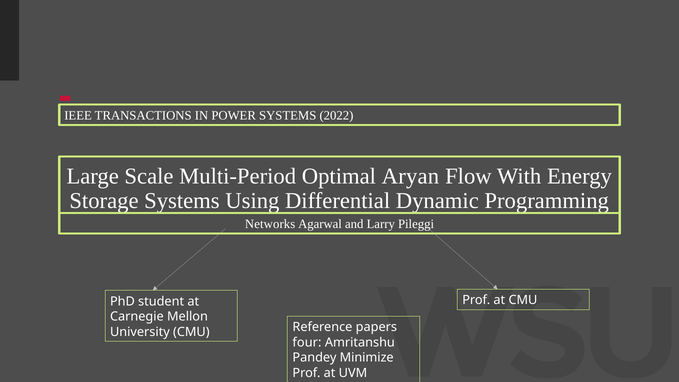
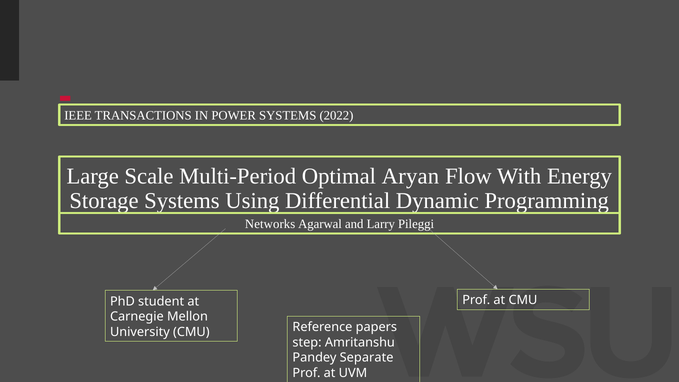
four: four -> step (307, 342)
Minimize: Minimize -> Separate (367, 358)
